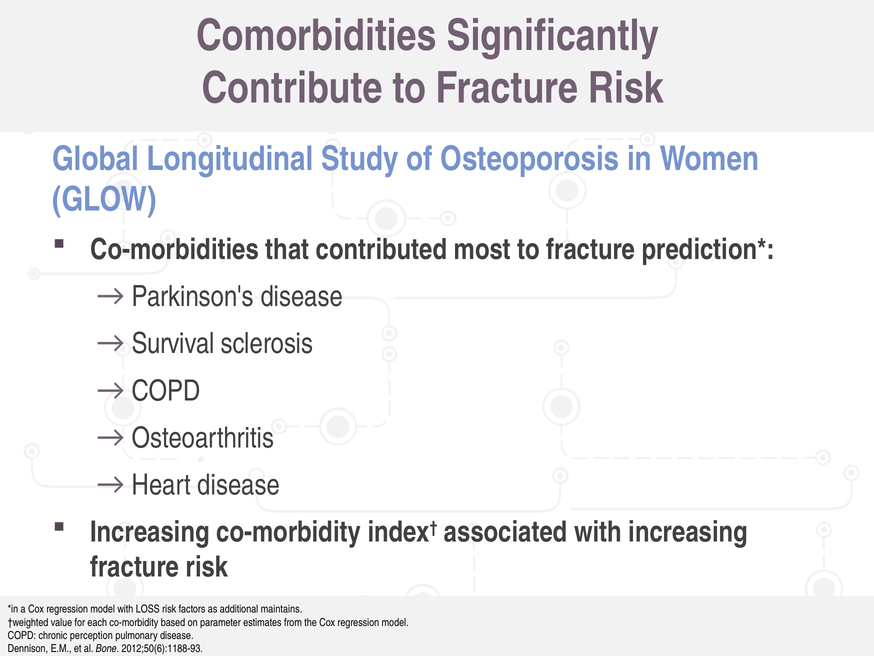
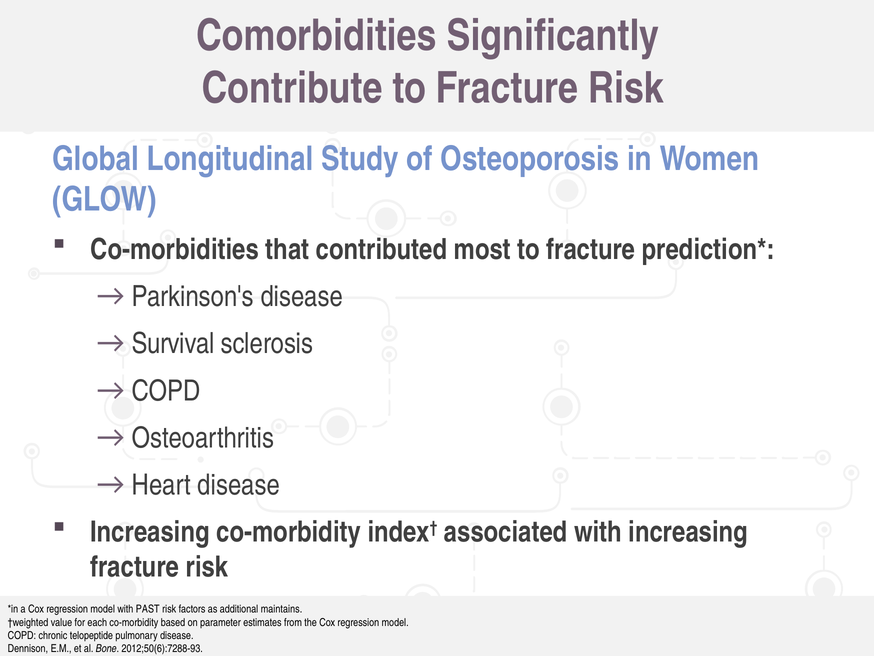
LOSS: LOSS -> PAST (148, 609)
perception: perception -> telopeptide (91, 635)
2012;50(6):1188-93: 2012;50(6):1188-93 -> 2012;50(6):7288-93 (162, 648)
